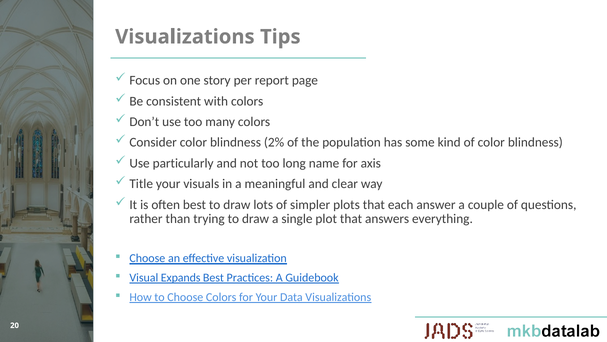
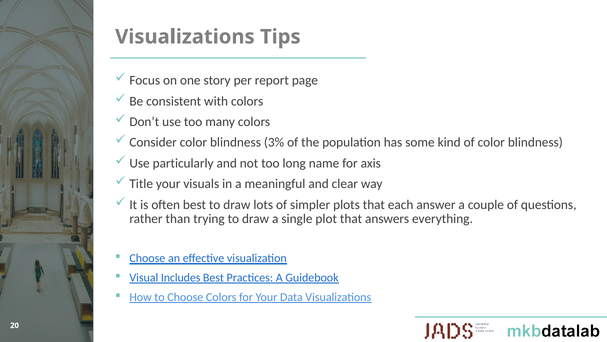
2%: 2% -> 3% (274, 142)
Expands: Expands -> Includes (181, 278)
